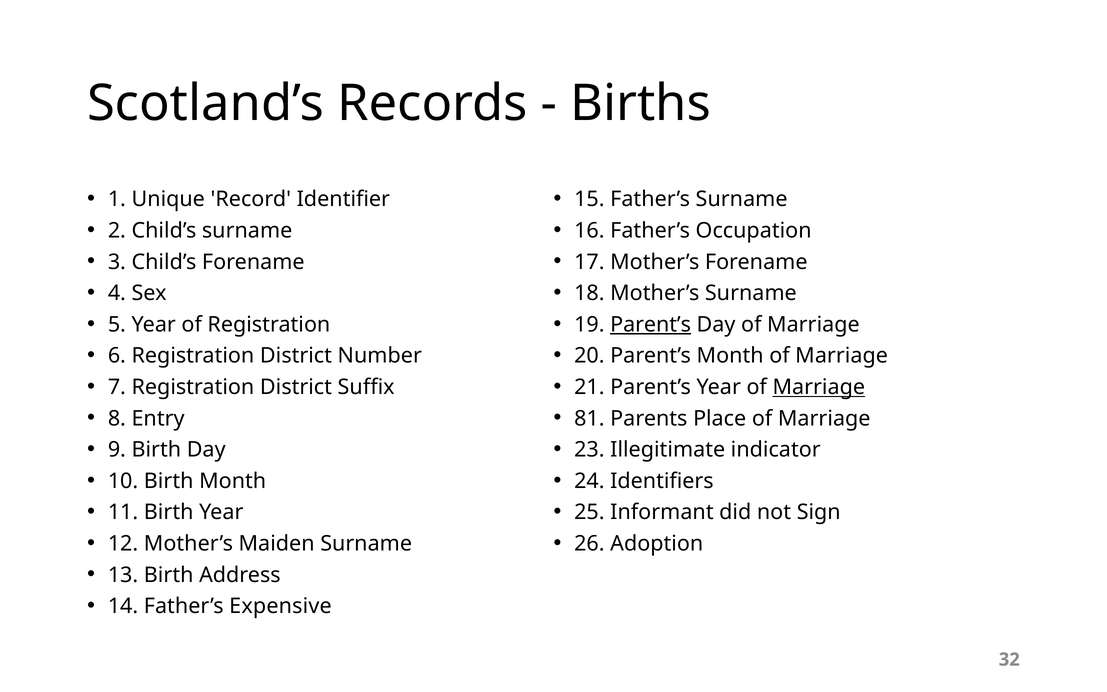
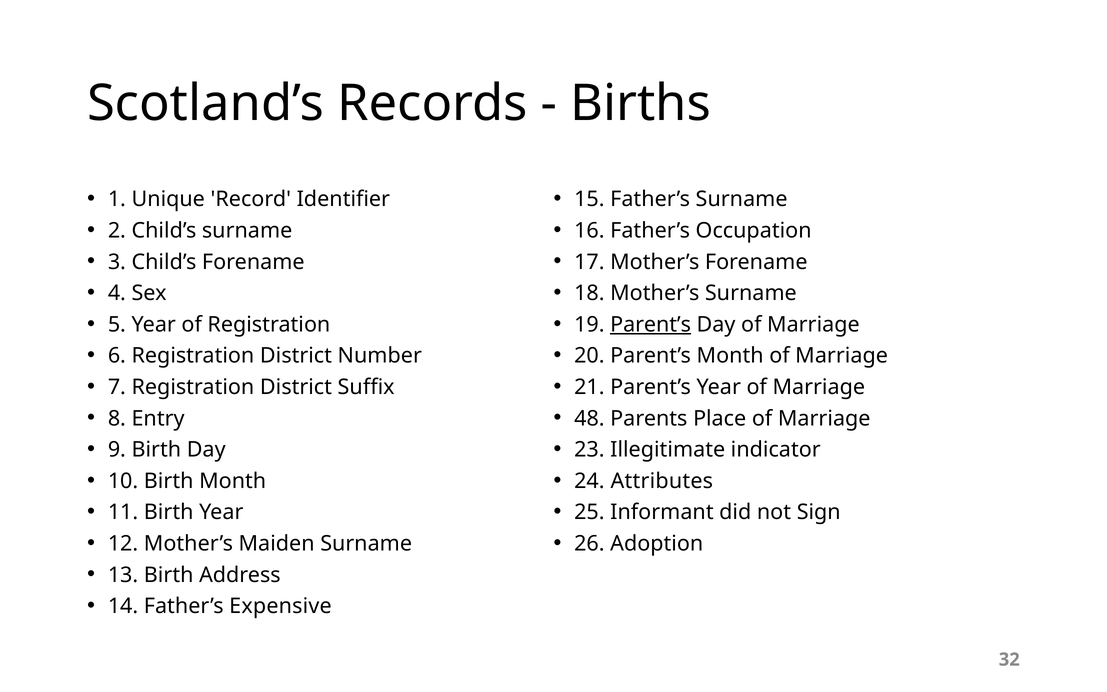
Marriage underline: present -> none (819, 387)
81: 81 -> 48 (589, 418)
Identifiers: Identifiers -> Attributes (662, 481)
